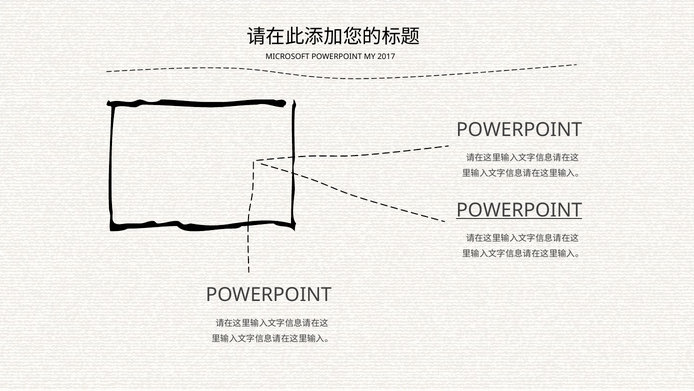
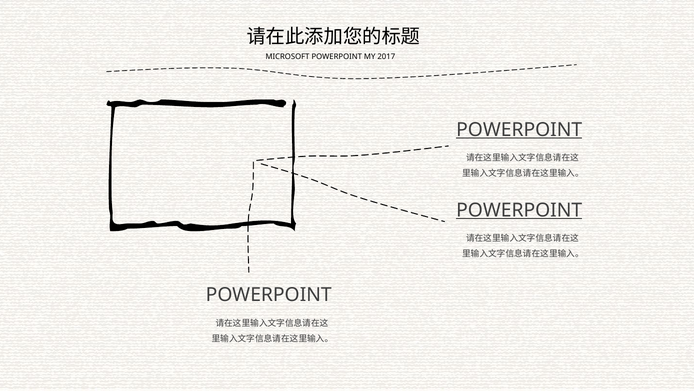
POWERPOINT underline: none -> present (519, 130)
